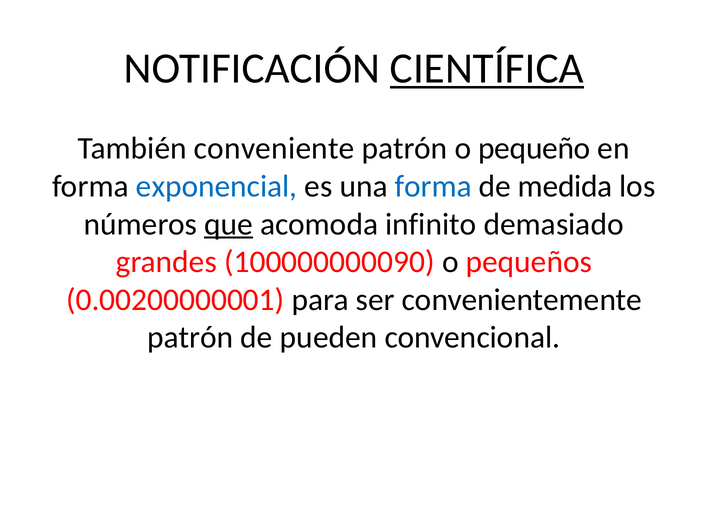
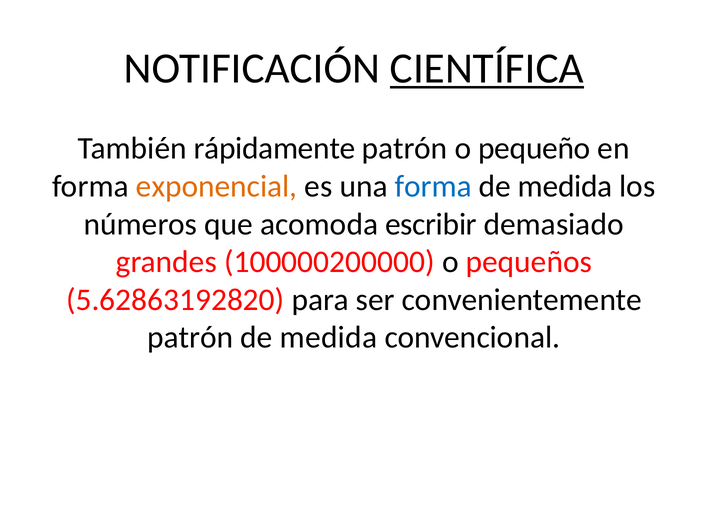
conveniente: conveniente -> rápidamente (275, 149)
exponencial colour: blue -> orange (217, 186)
que underline: present -> none (229, 224)
infinito: infinito -> escribir (431, 224)
100000000090: 100000000090 -> 100000200000 (329, 262)
0.00200000001: 0.00200000001 -> 5.62863192820 (175, 300)
pueden: pueden -> medida (329, 338)
